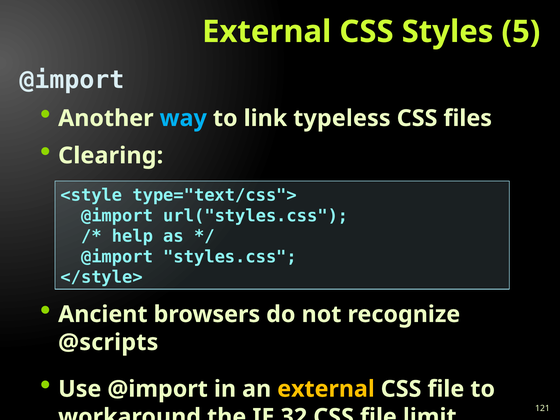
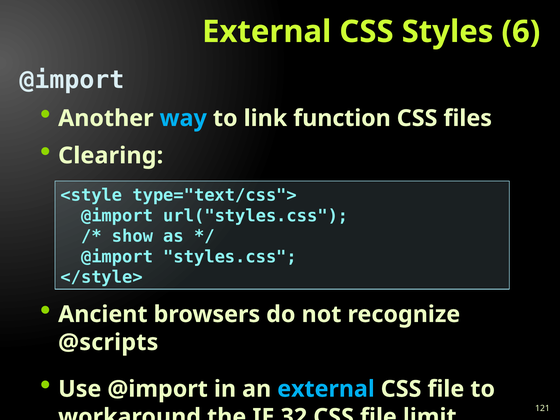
5: 5 -> 6 (521, 32)
typeless: typeless -> function (342, 118)
help: help -> show (132, 236)
external colour: yellow -> light blue (326, 389)
